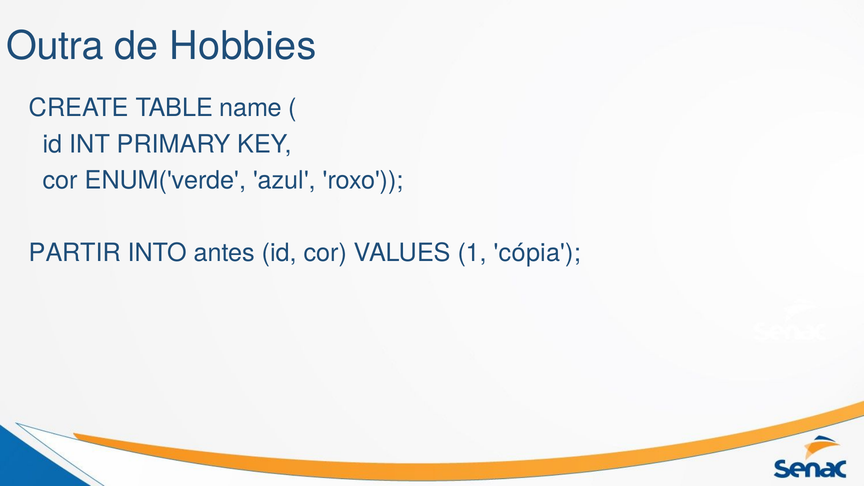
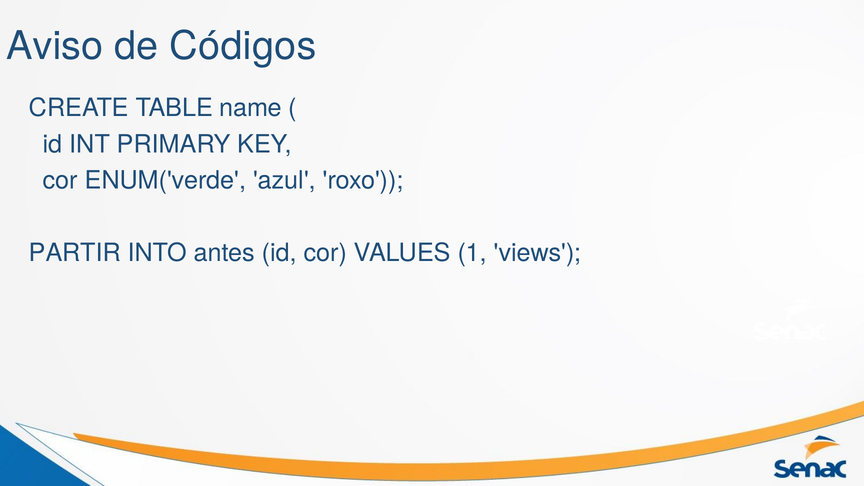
Outra: Outra -> Aviso (55, 46)
Hobbies: Hobbies -> Códigos (243, 46)
cópia: cópia -> views (538, 253)
